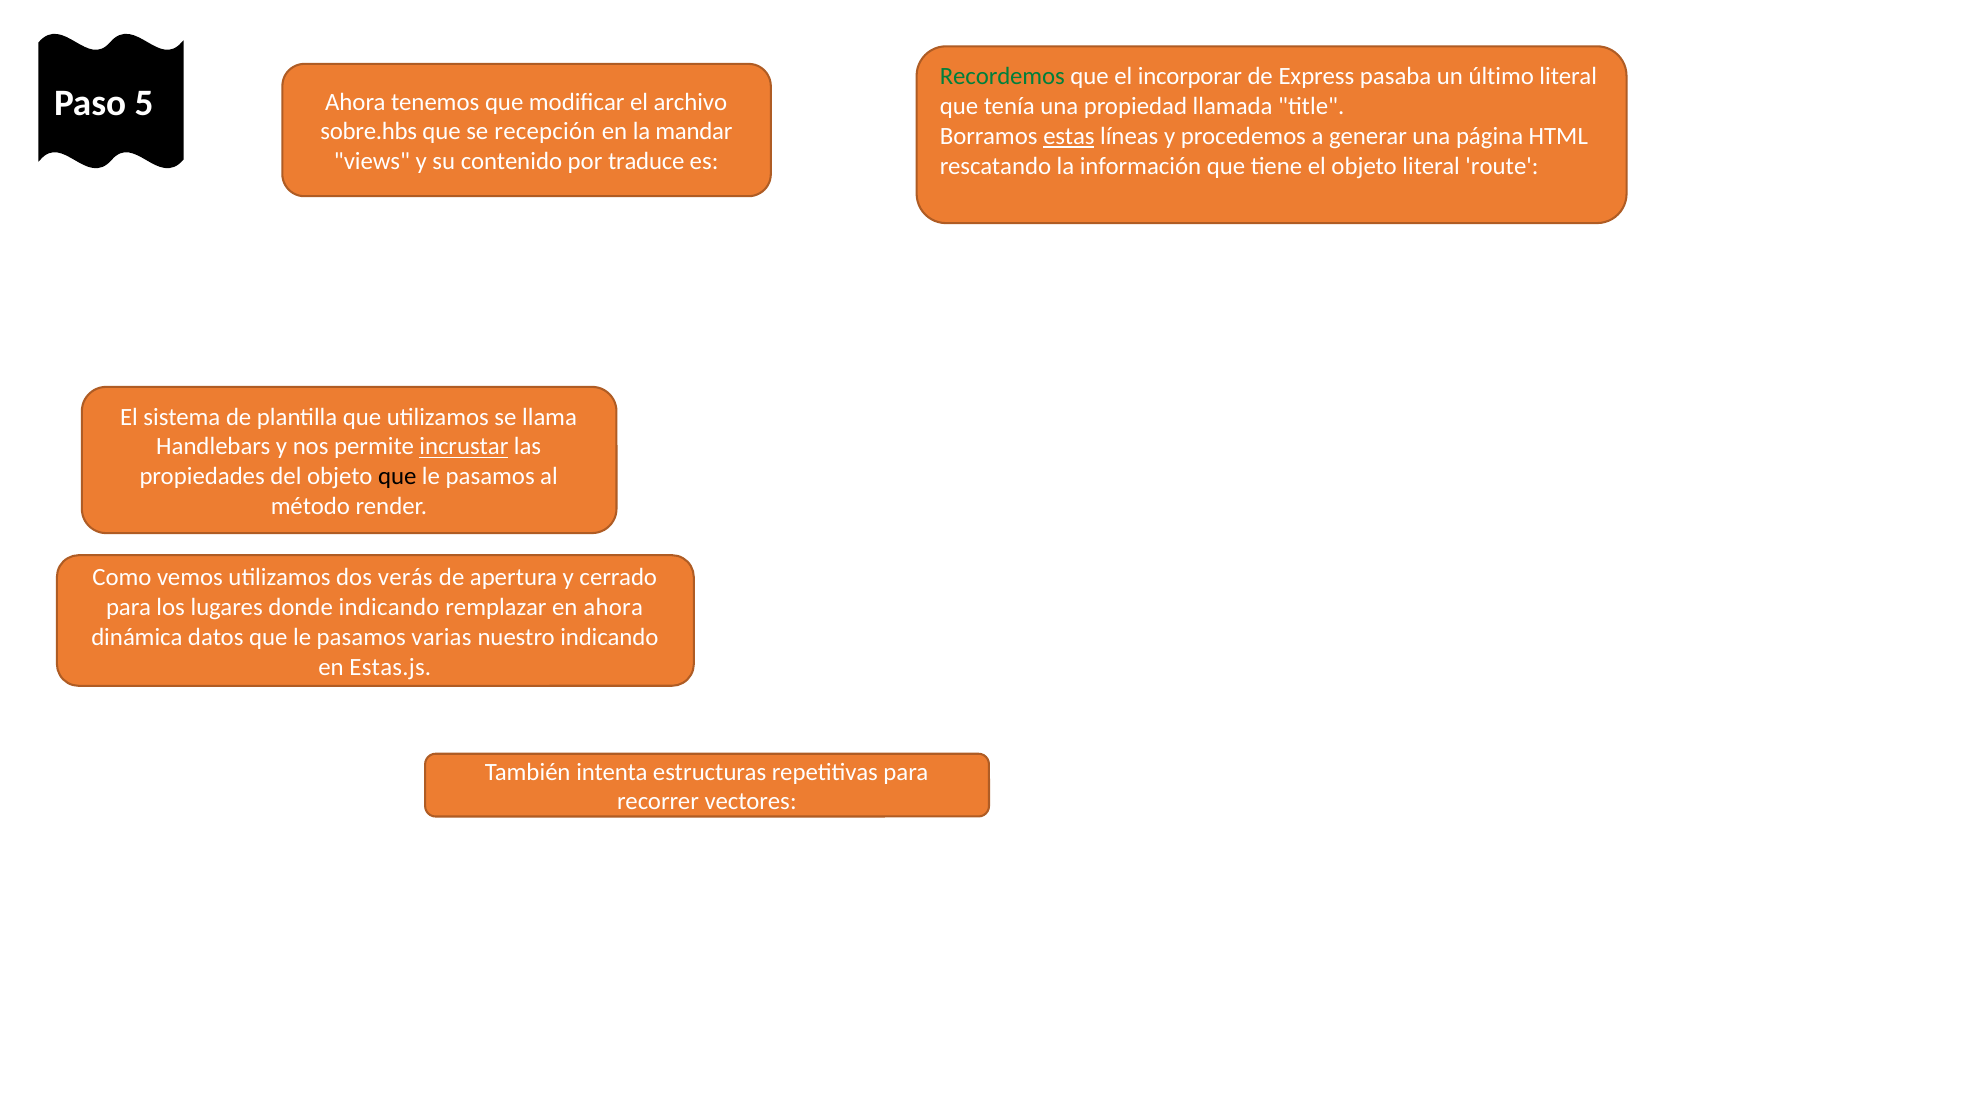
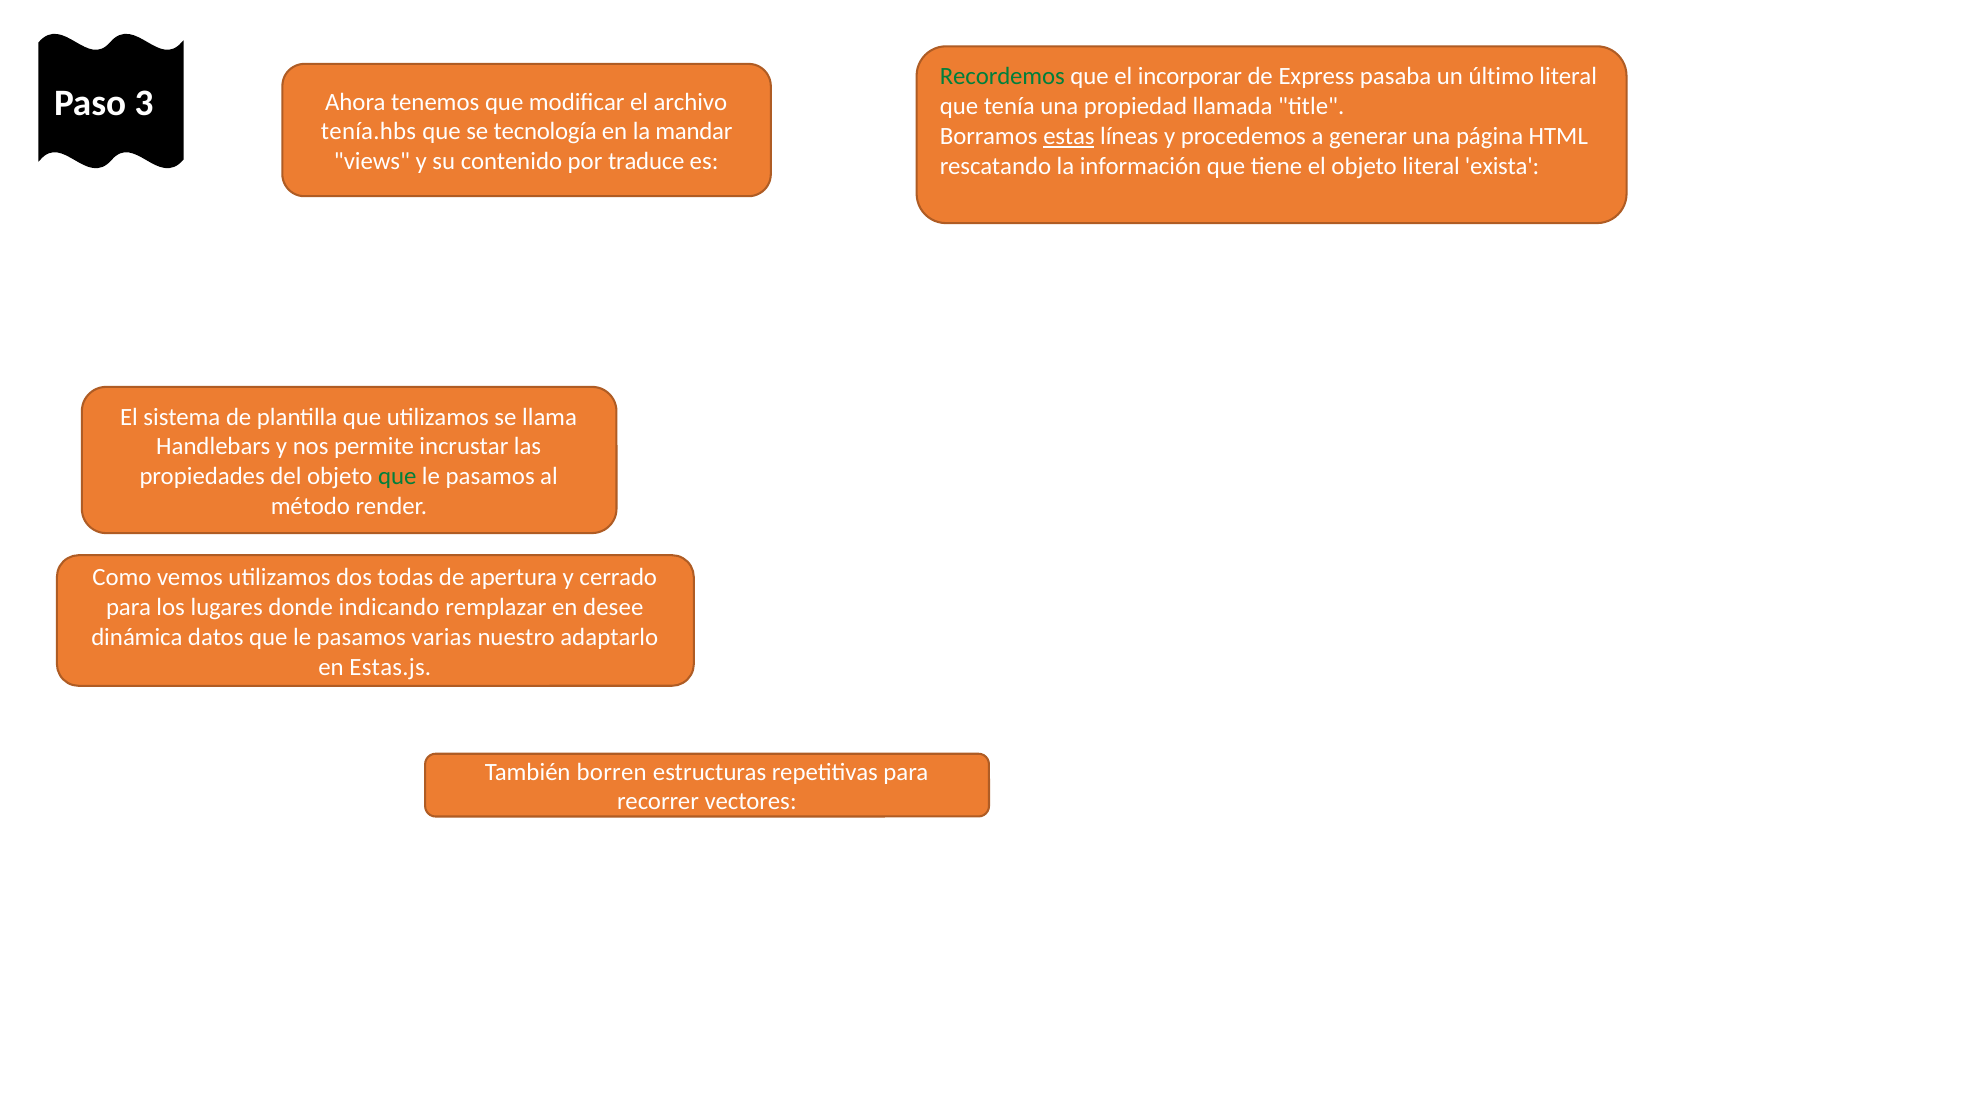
5: 5 -> 3 (144, 104)
sobre.hbs: sobre.hbs -> tenía.hbs (369, 132)
recepción: recepción -> tecnología (545, 132)
route: route -> exista (1502, 166)
incrustar underline: present -> none (464, 447)
que colour: black -> green (397, 476)
verás: verás -> todas (405, 577)
en ahora: ahora -> desee (613, 607)
nuestro indicando: indicando -> adaptarlo (609, 637)
intenta: intenta -> borren (612, 772)
